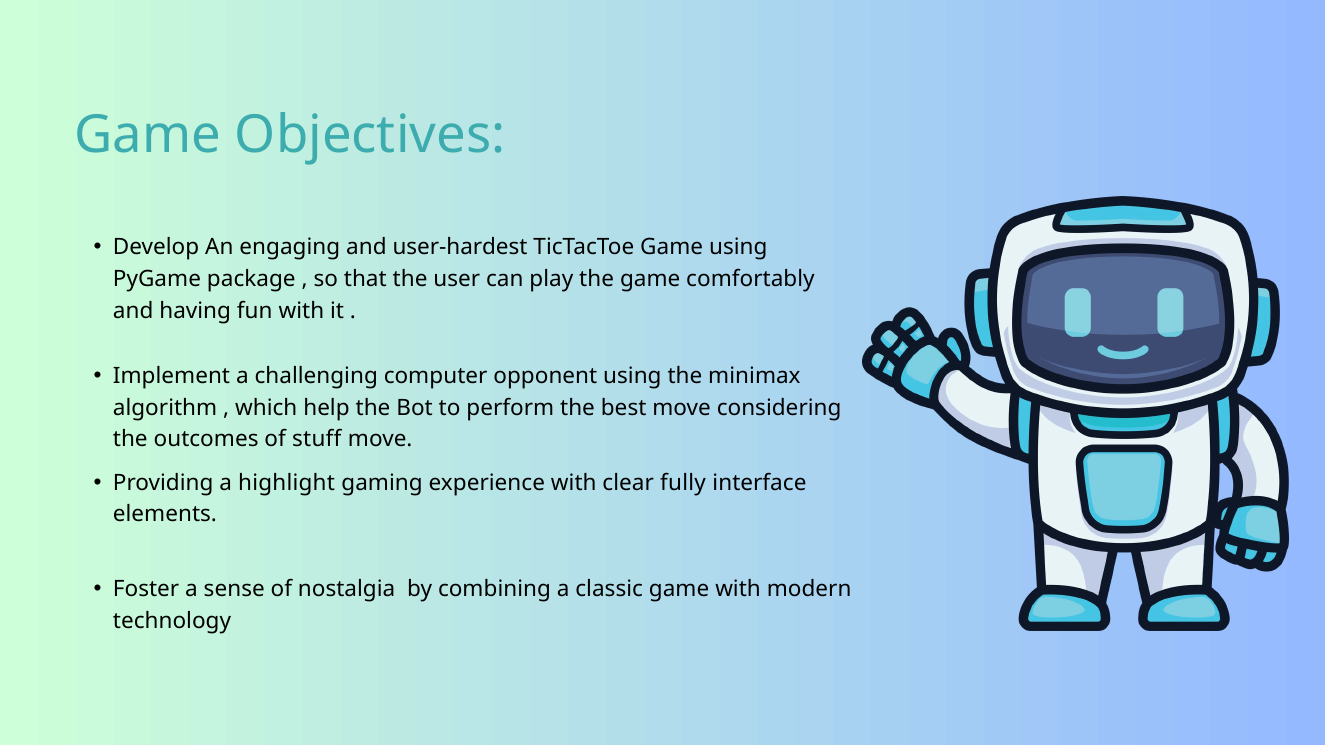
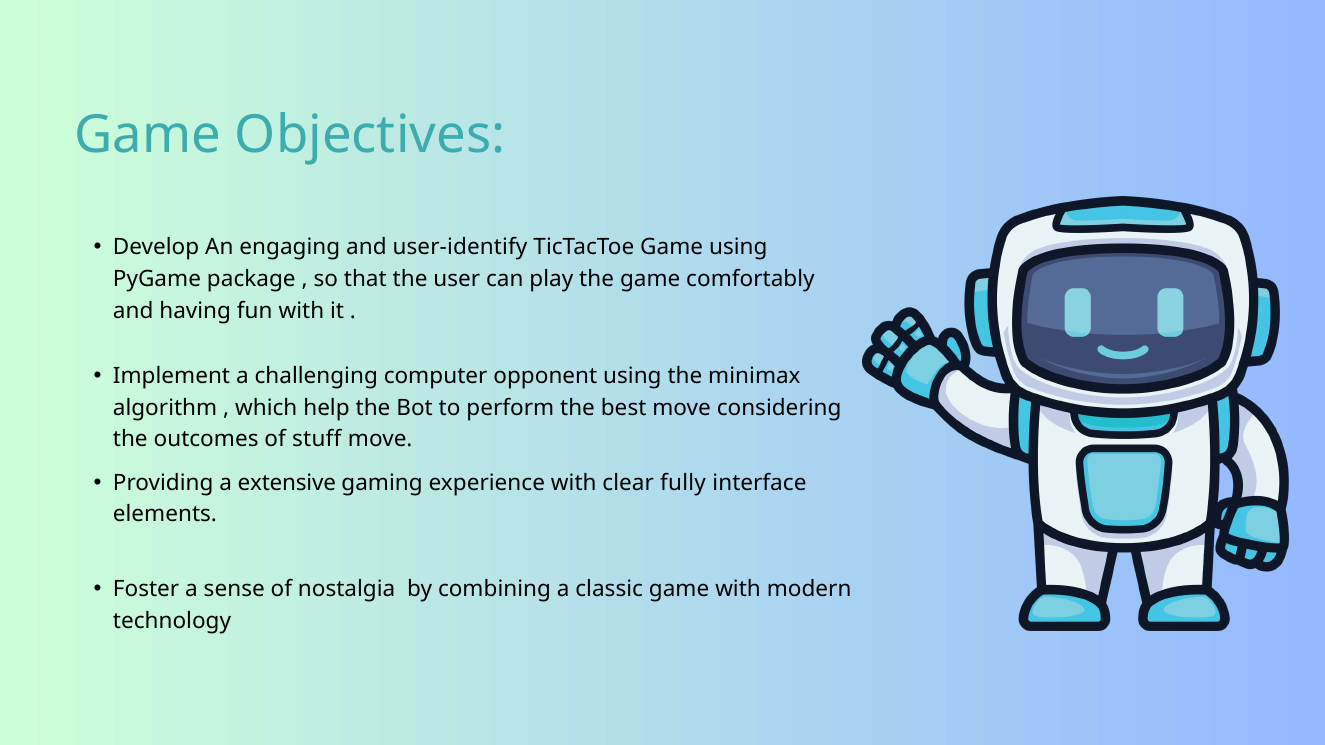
user-hardest: user-hardest -> user-identify (460, 248)
highlight: highlight -> extensive (287, 483)
